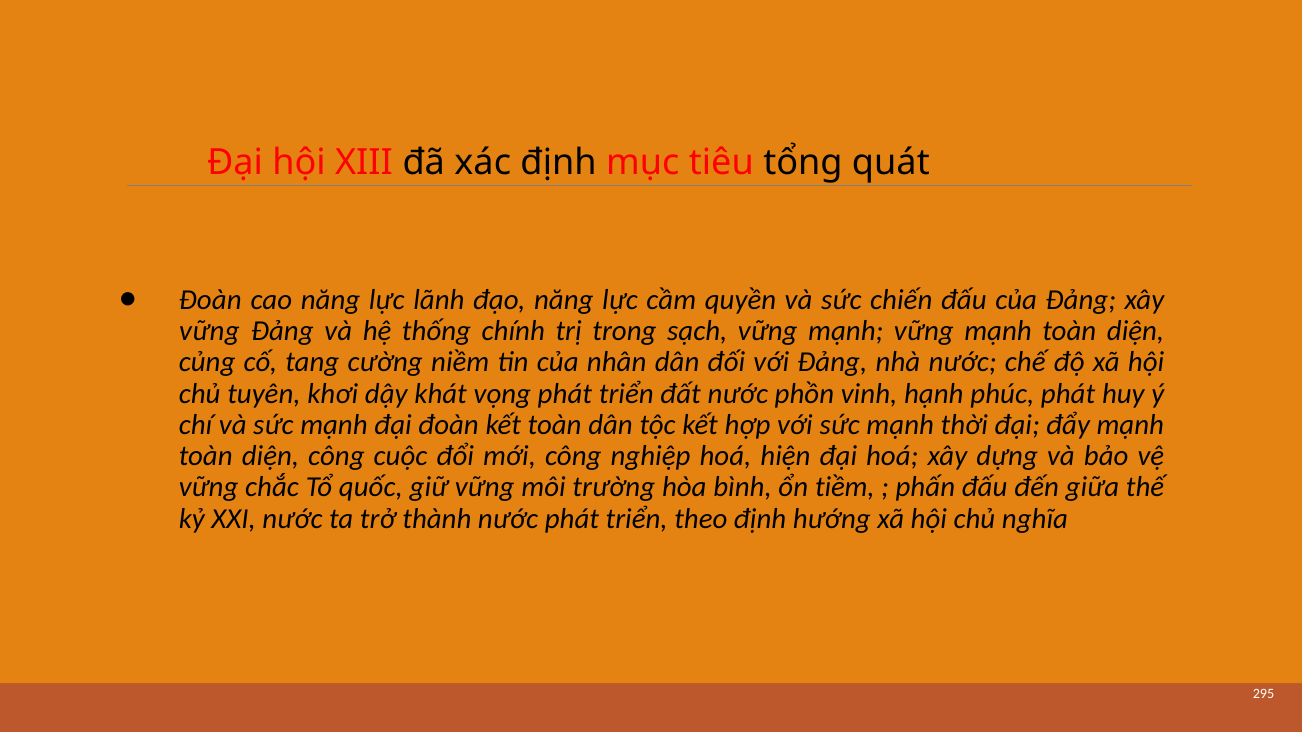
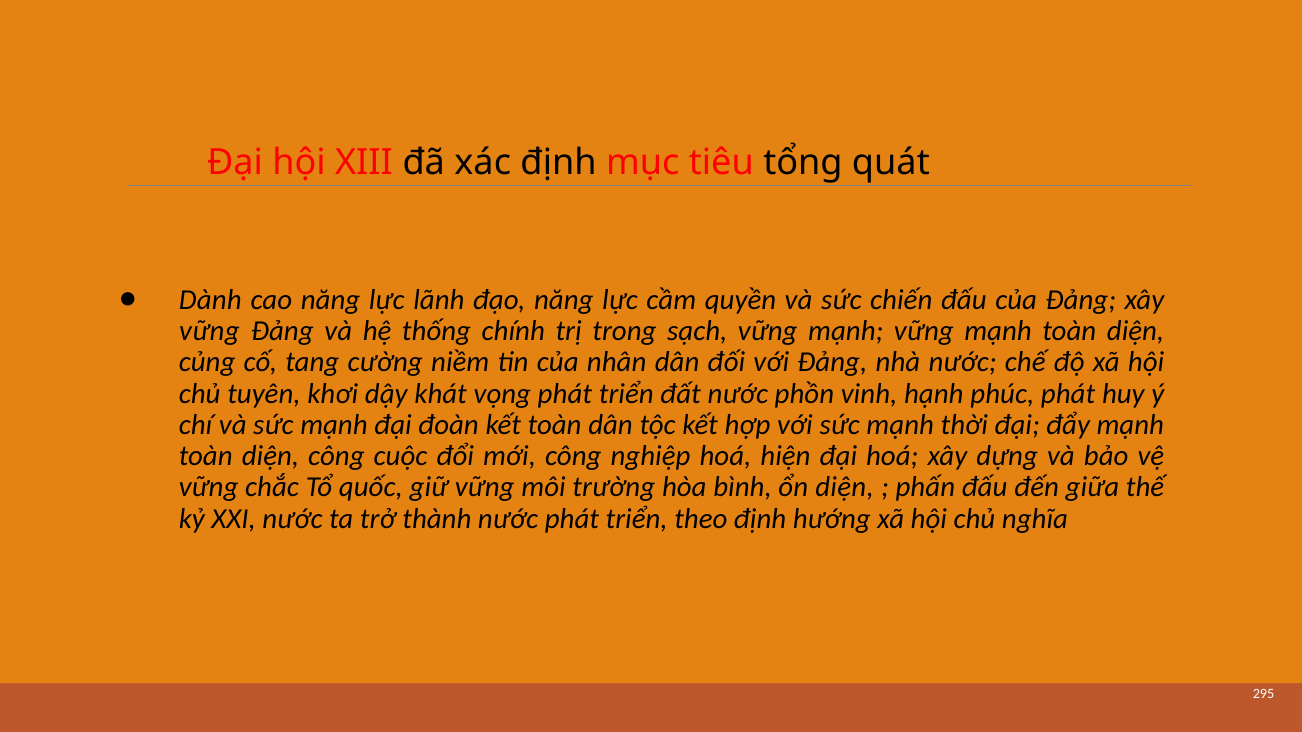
Đoàn: Đoàn -> Dành (210, 300)
ổn tiềm: tiềm -> diện (845, 488)
